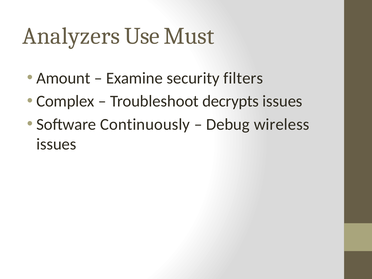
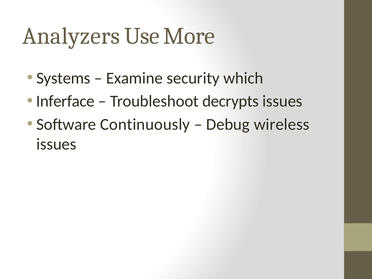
Must: Must -> More (189, 36)
Amount: Amount -> Systems (63, 78)
filters: filters -> which (243, 78)
Complex: Complex -> Inferface (65, 101)
